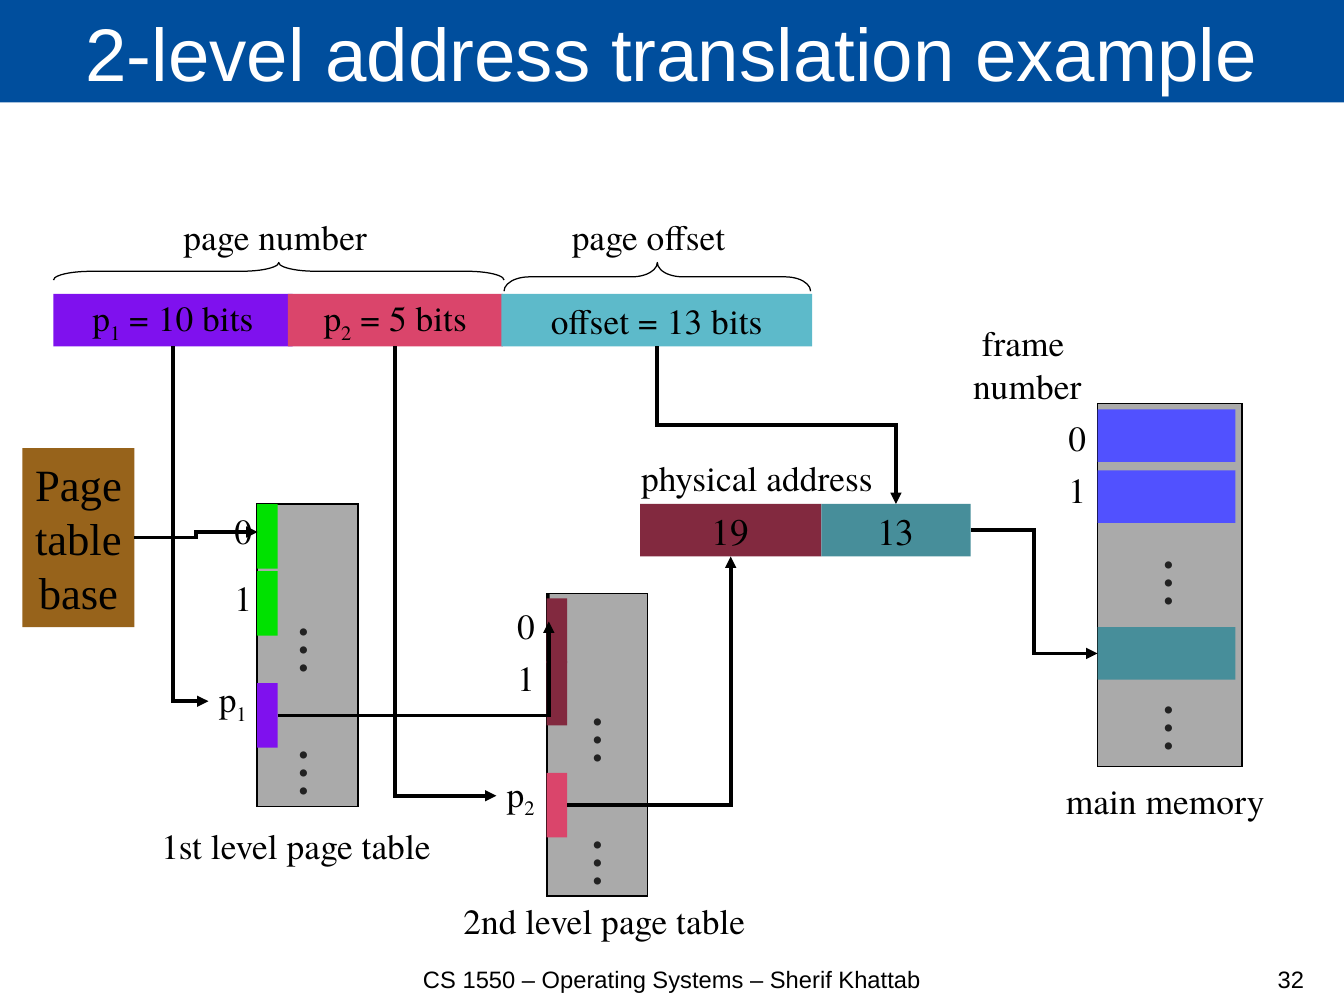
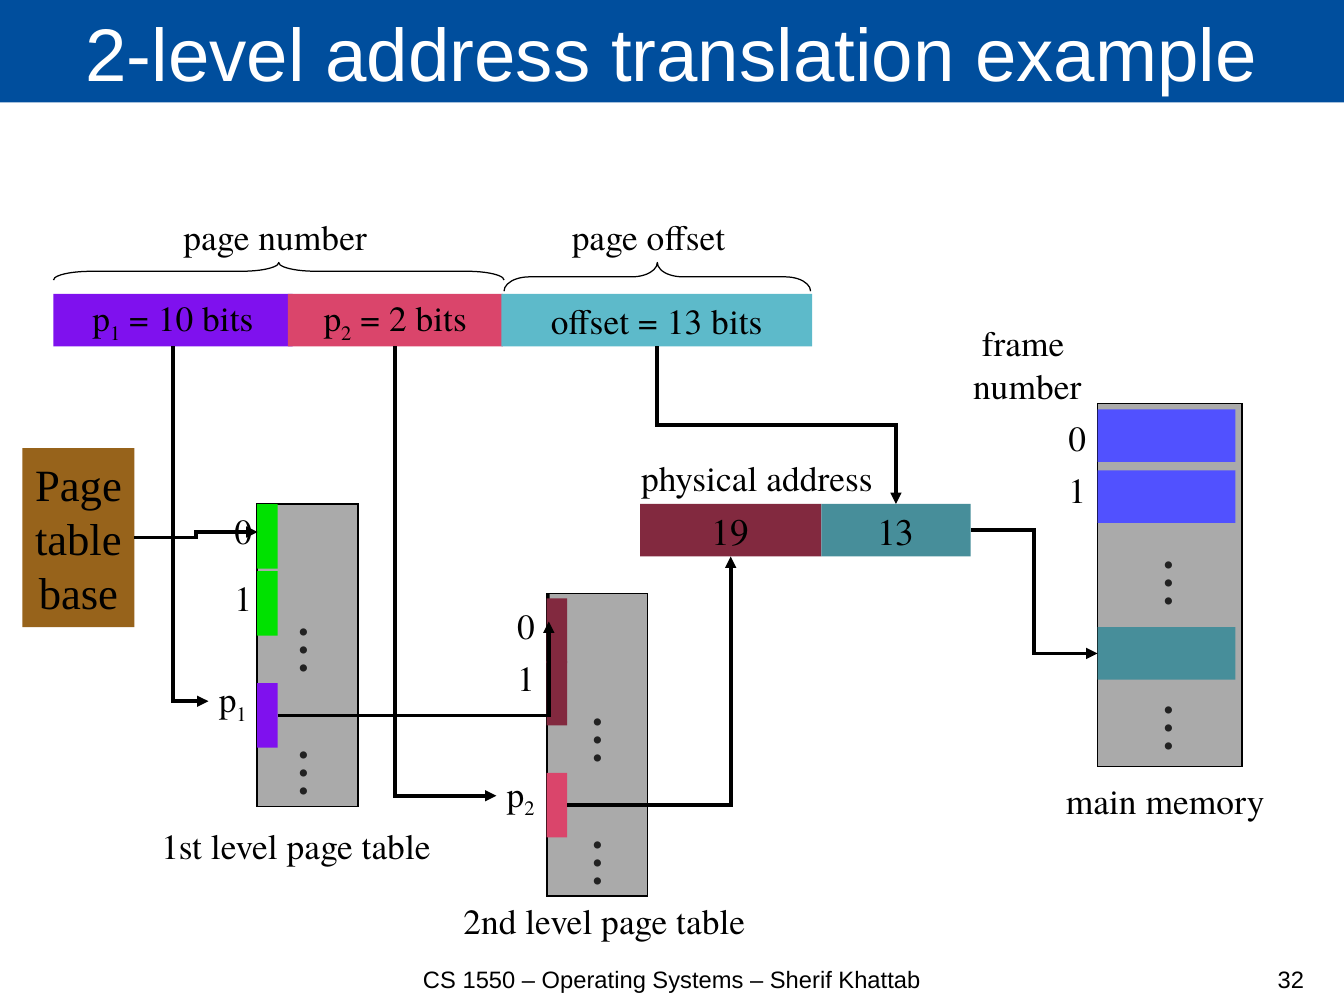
5: 5 -> 2 (398, 320)
